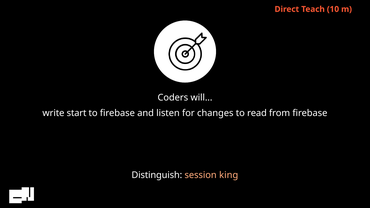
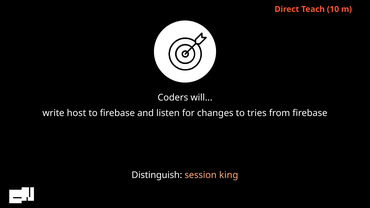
start: start -> host (76, 113)
read: read -> tries (257, 113)
